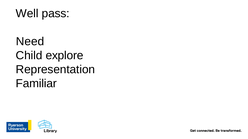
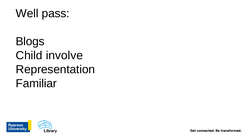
Need: Need -> Blogs (30, 42)
explore: explore -> involve (64, 56)
